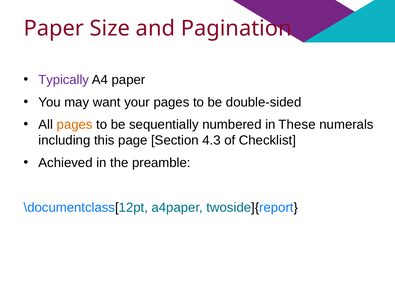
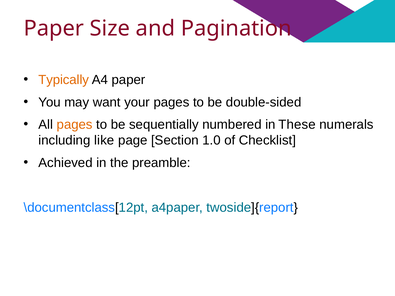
Typically colour: purple -> orange (64, 80)
this: this -> like (104, 140)
4.3: 4.3 -> 1.0 (211, 140)
